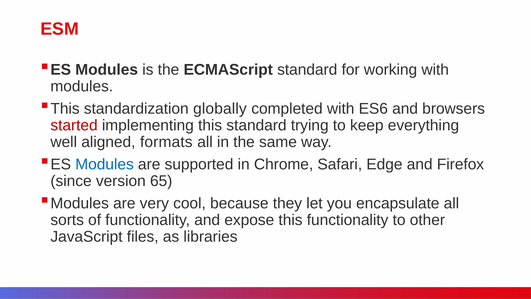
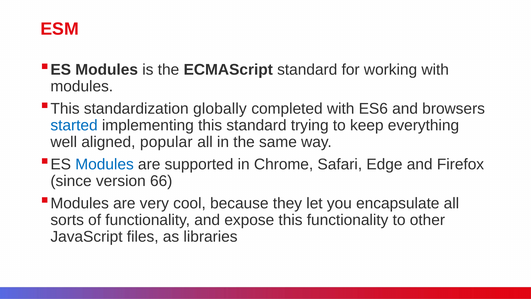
started colour: red -> blue (74, 125)
formats: formats -> popular (166, 142)
65: 65 -> 66 (161, 181)
